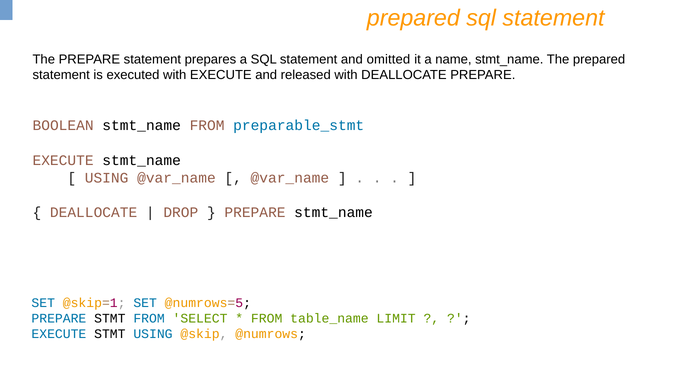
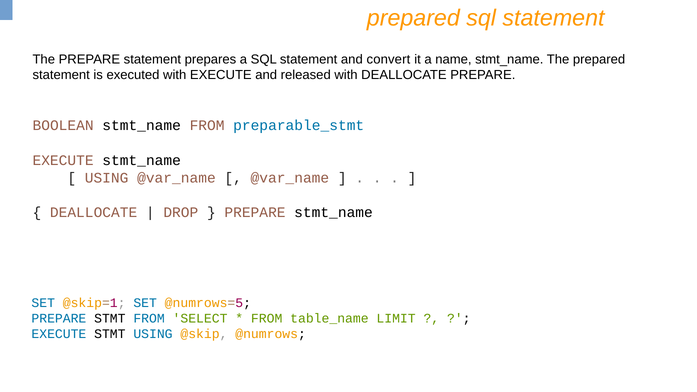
omitted: omitted -> convert (388, 59)
